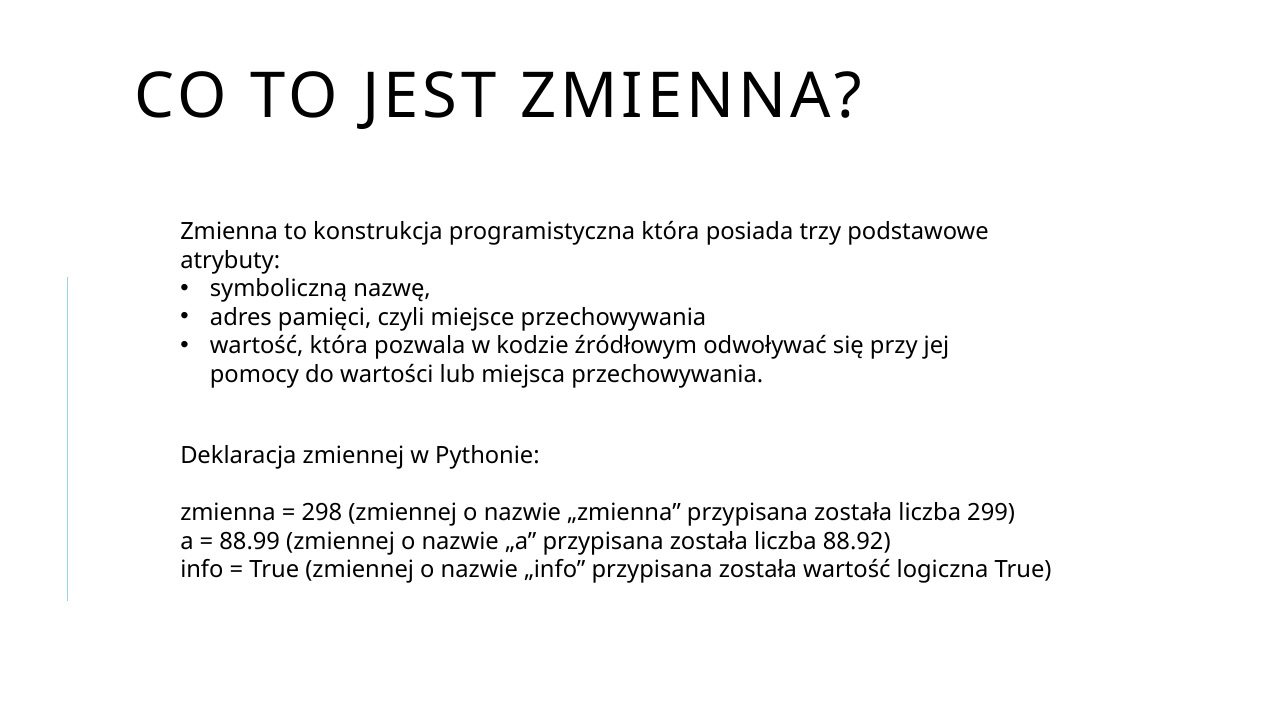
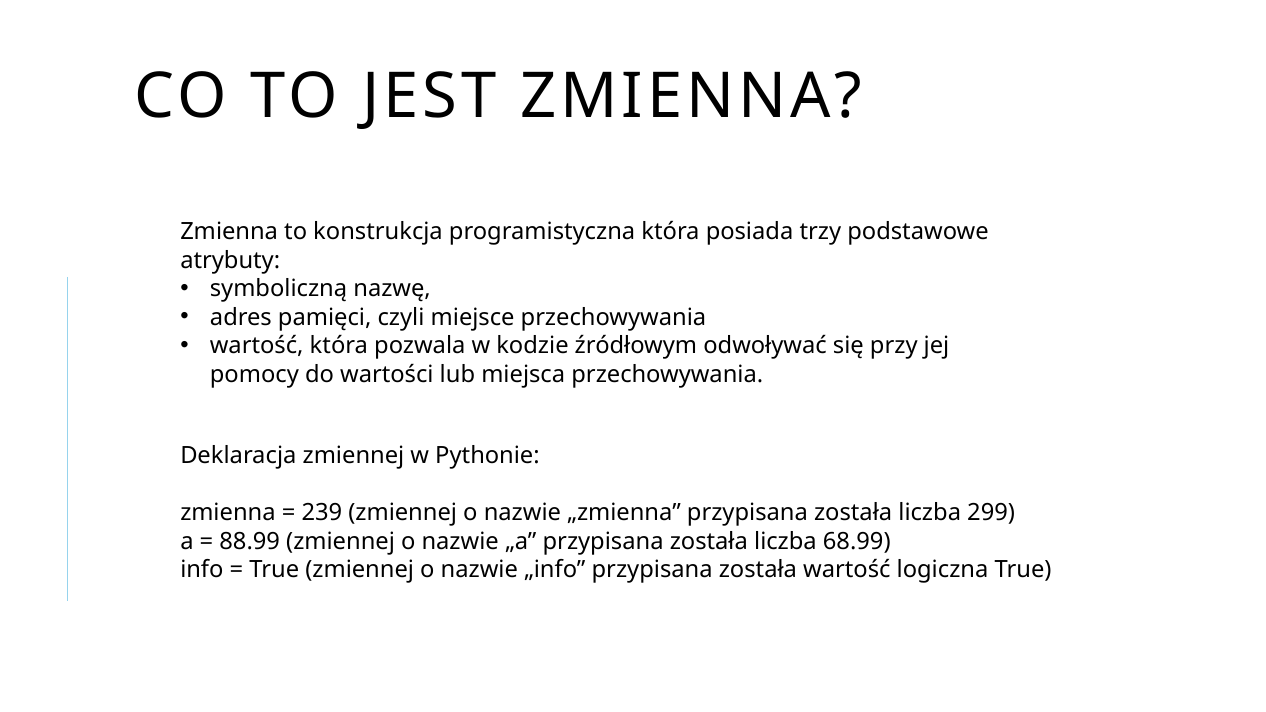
298: 298 -> 239 (322, 513)
88.92: 88.92 -> 68.99 (857, 542)
